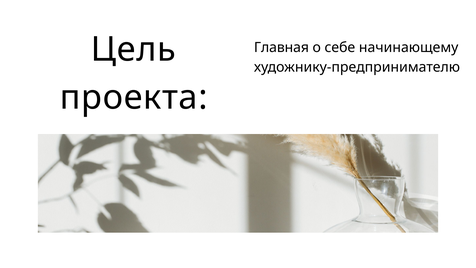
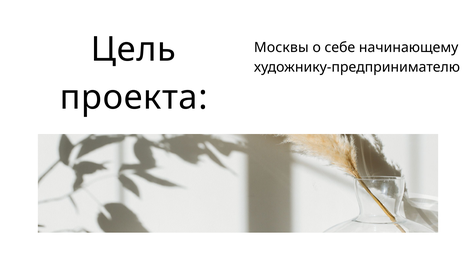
Главная: Главная -> Москвы (281, 47)
